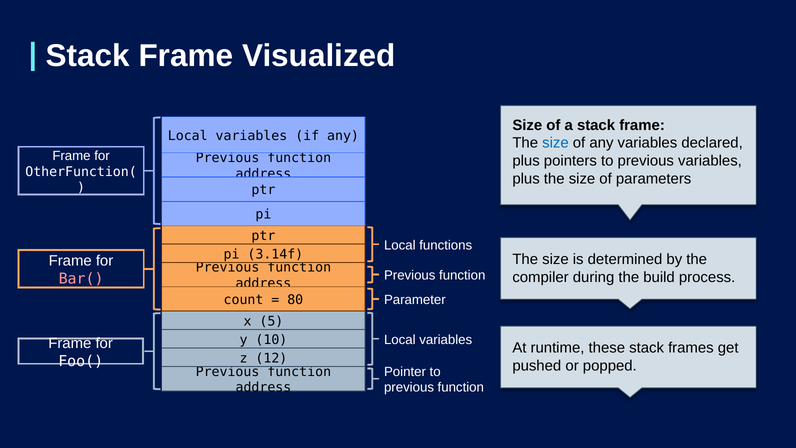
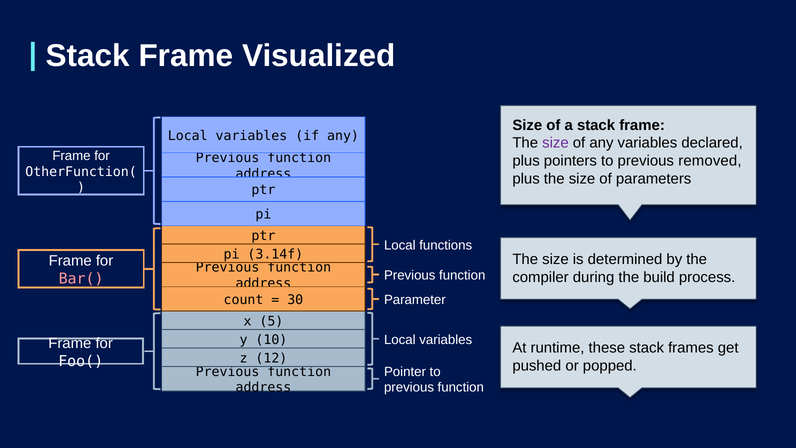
size colour: blue -> purple (555, 143)
previous variables: variables -> removed (710, 161)
80: 80 -> 30 (295, 300)
